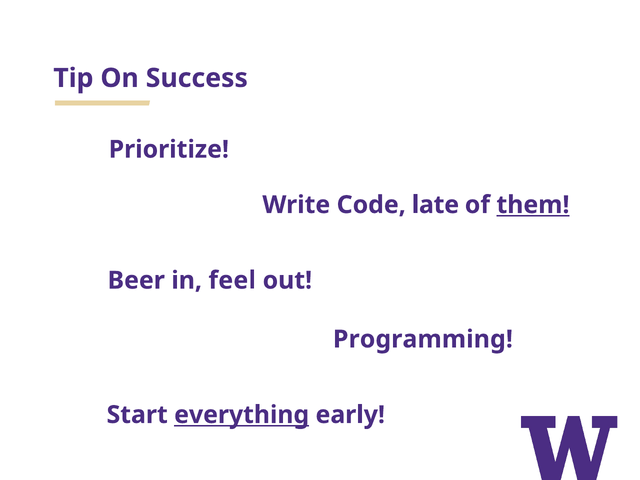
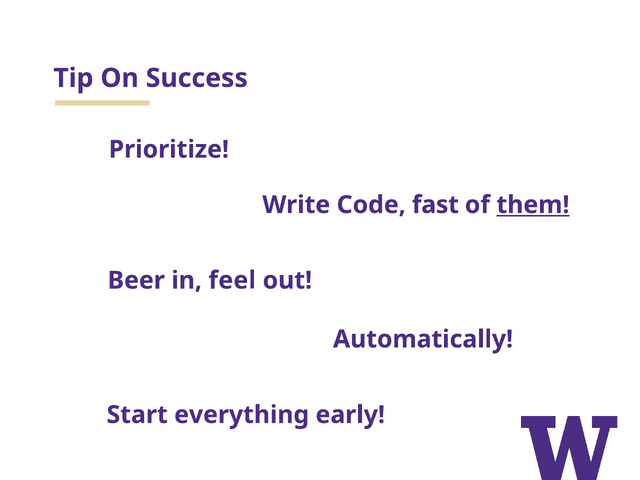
late: late -> fast (435, 205)
Programming: Programming -> Automatically (423, 339)
everything underline: present -> none (242, 415)
